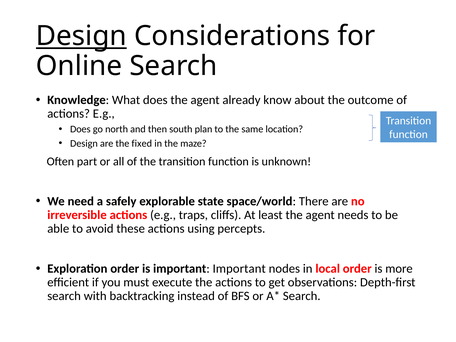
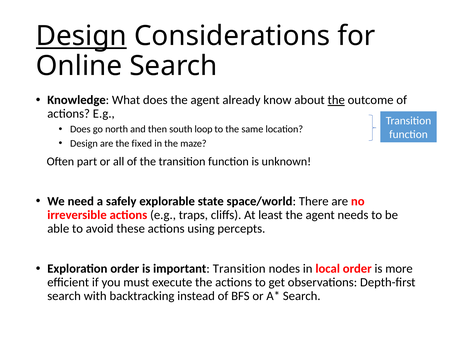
the underline: none -> present (336, 100)
plan: plan -> loop (204, 129)
important Important: Important -> Transition (239, 269)
